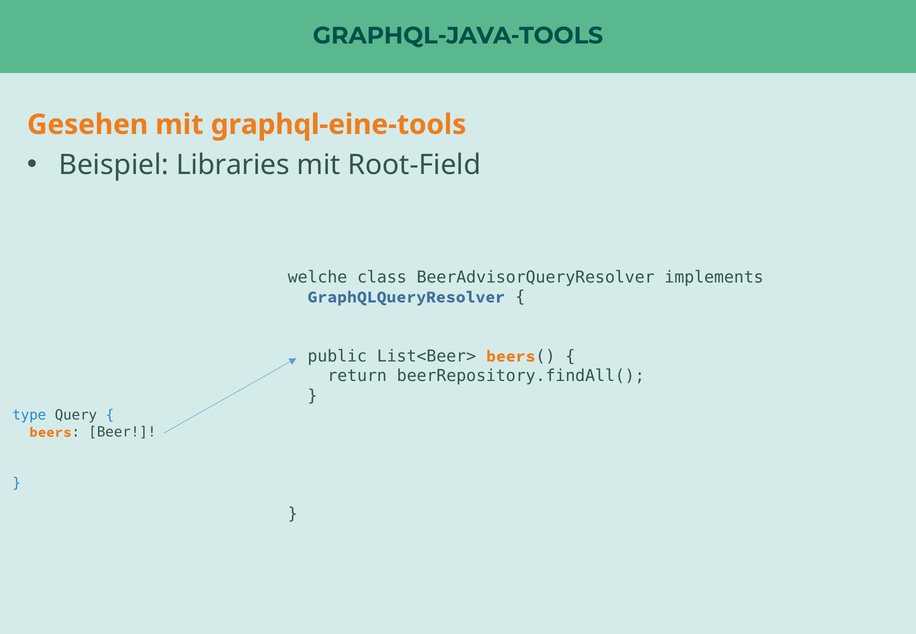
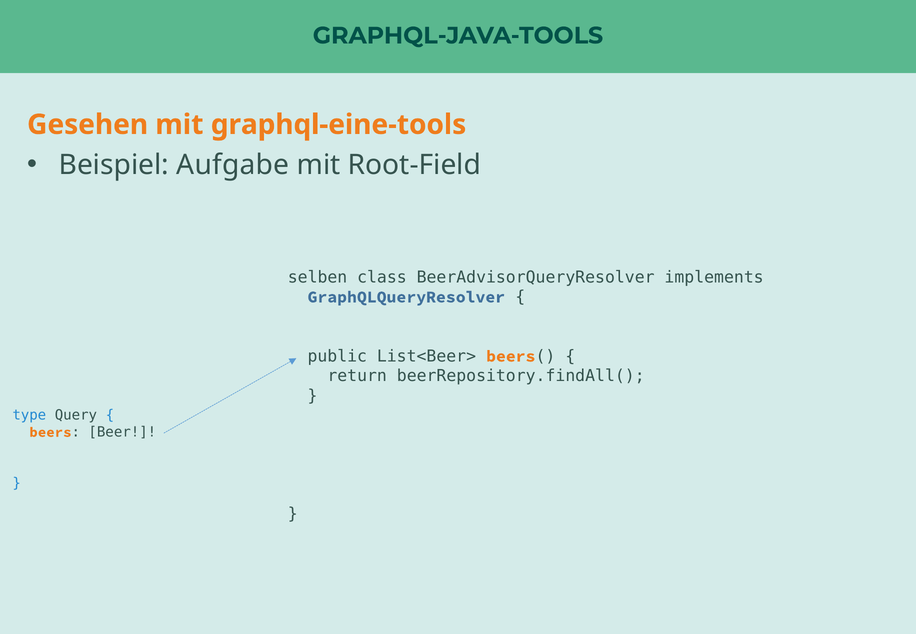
Libraries: Libraries -> Aufgabe (233, 165)
welche: welche -> selben (318, 277)
